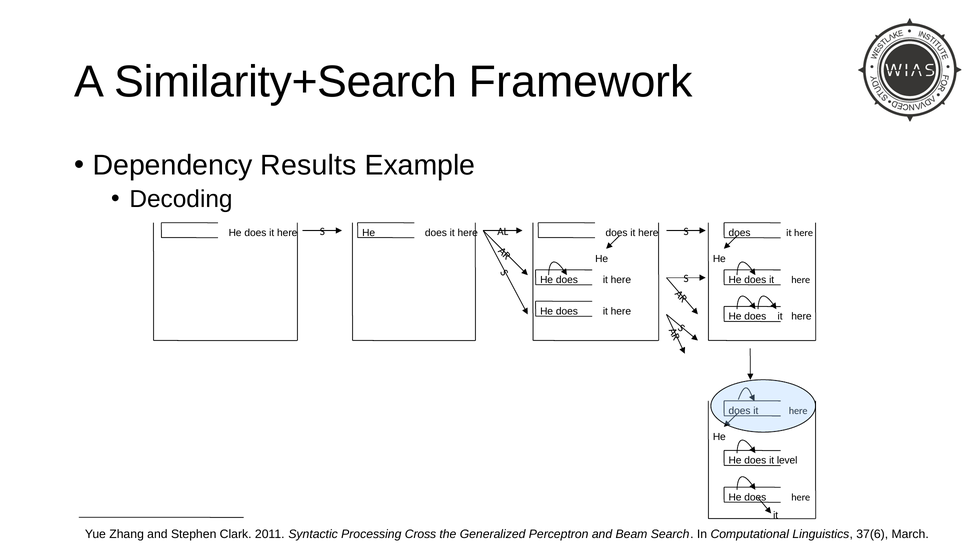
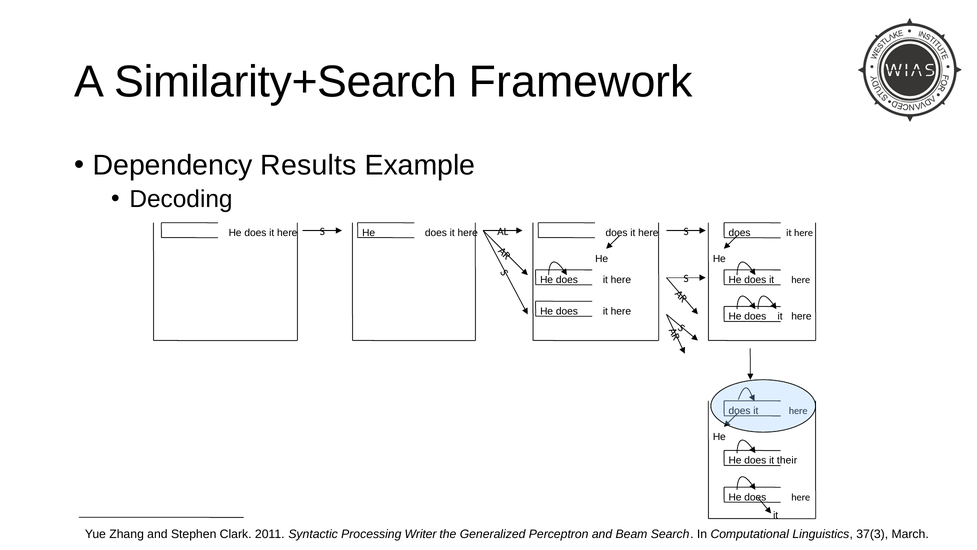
level: level -> their (787, 460)
Cross: Cross -> Writer (421, 534)
37(6: 37(6 -> 37(3 (872, 534)
